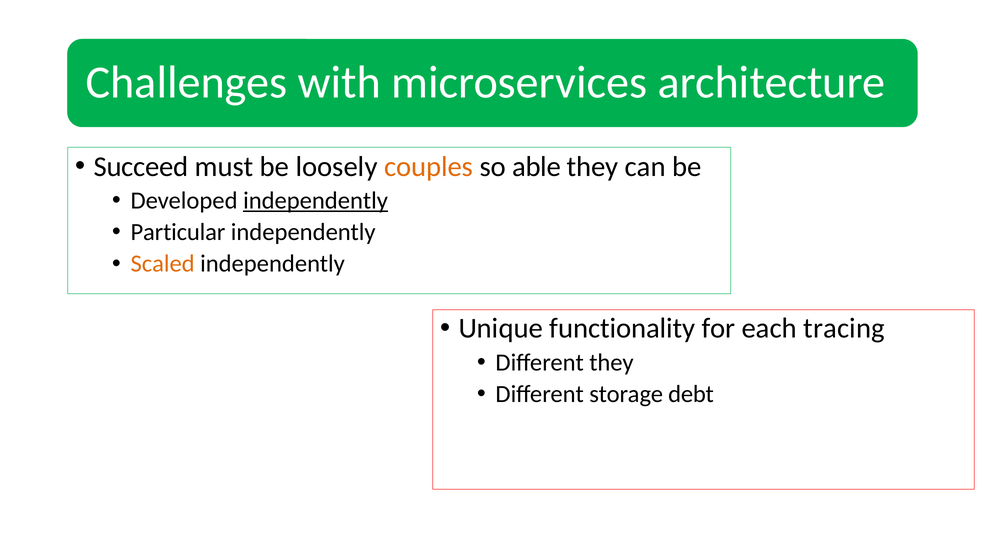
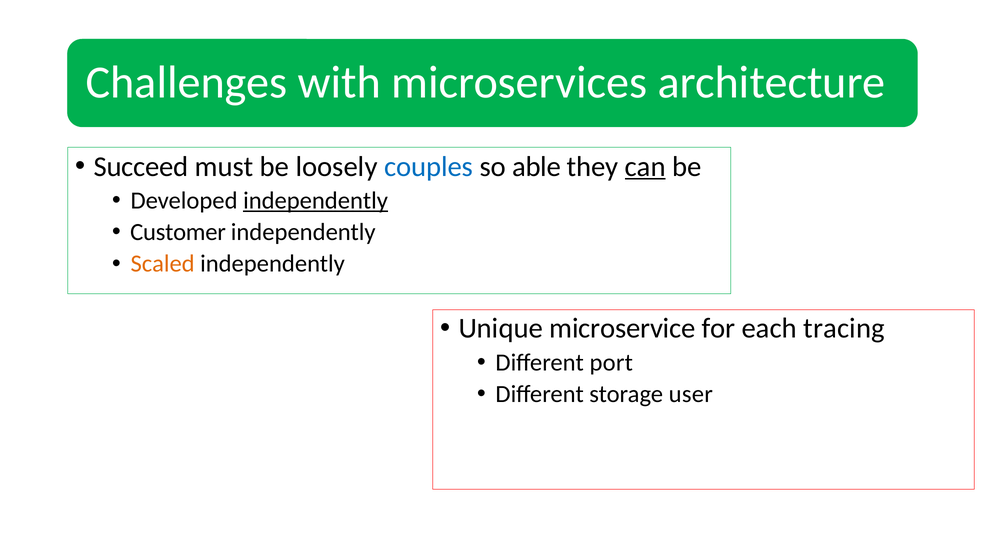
couples colour: orange -> blue (429, 167)
can underline: none -> present (645, 167)
Particular: Particular -> Customer (178, 232)
functionality: functionality -> microservice (622, 329)
Different they: they -> port (611, 362)
debt: debt -> user (691, 394)
